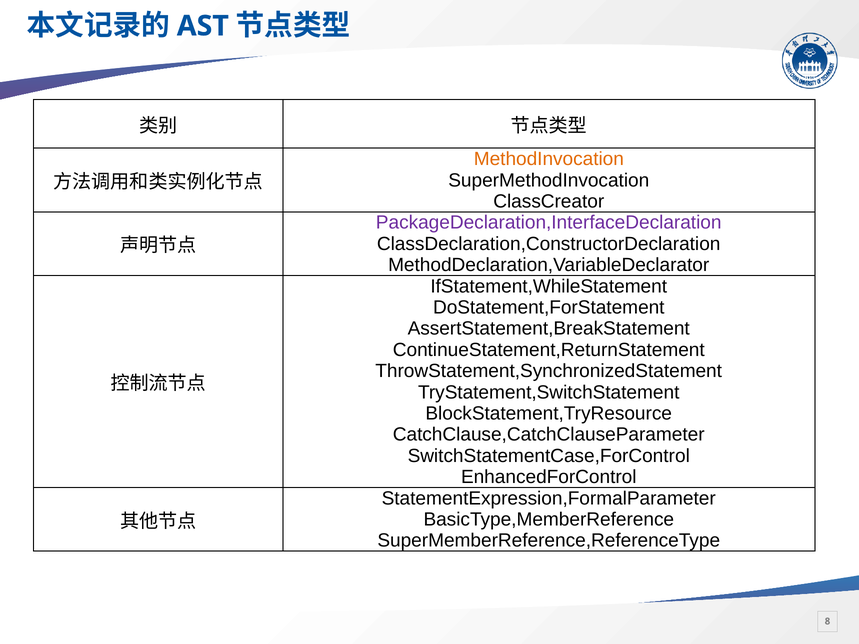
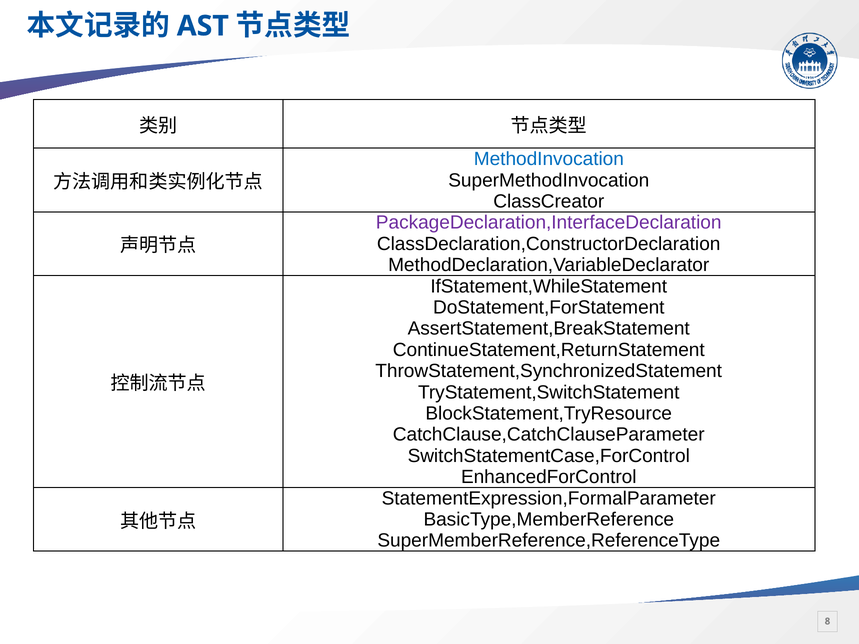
MethodInvocation colour: orange -> blue (549, 159)
